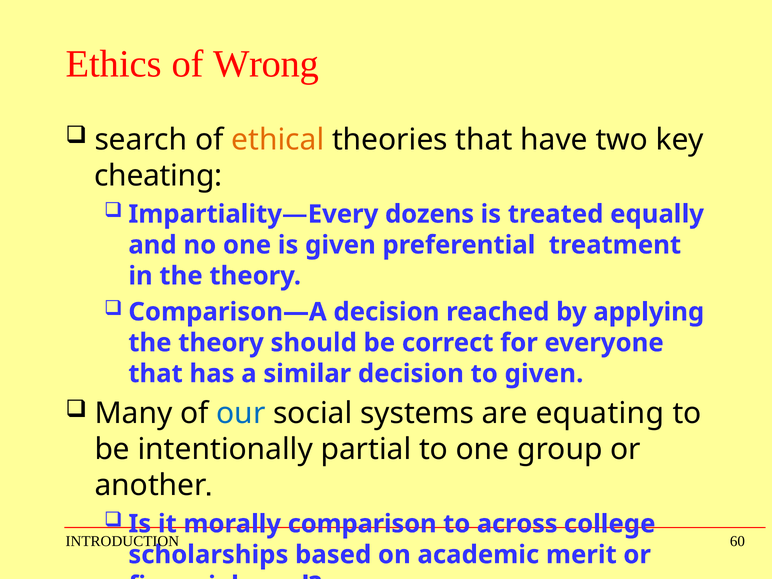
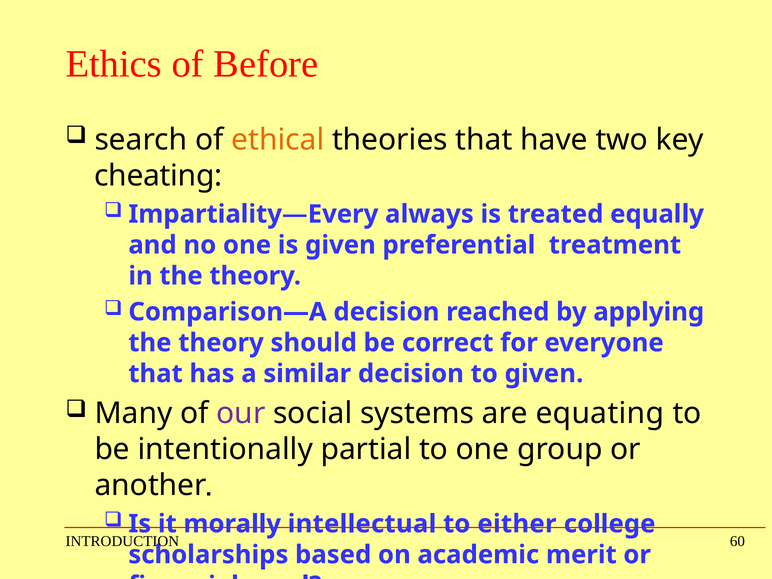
Wrong: Wrong -> Before (266, 64)
dozens: dozens -> always (429, 214)
our colour: blue -> purple (241, 413)
comparison: comparison -> intellectual (362, 524)
across: across -> either (517, 524)
